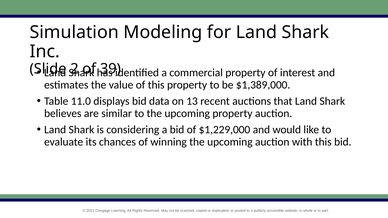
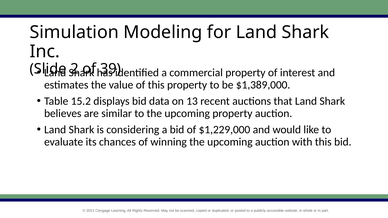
11.0: 11.0 -> 15.2 (81, 101)
